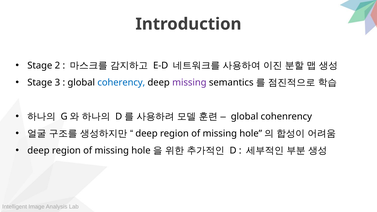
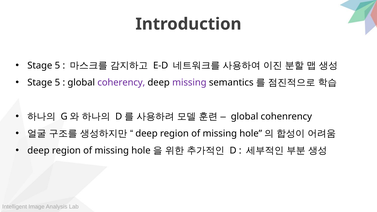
2: 2 -> 5 (57, 66)
3: 3 -> 5 (57, 83)
coherency colour: blue -> purple (121, 83)
